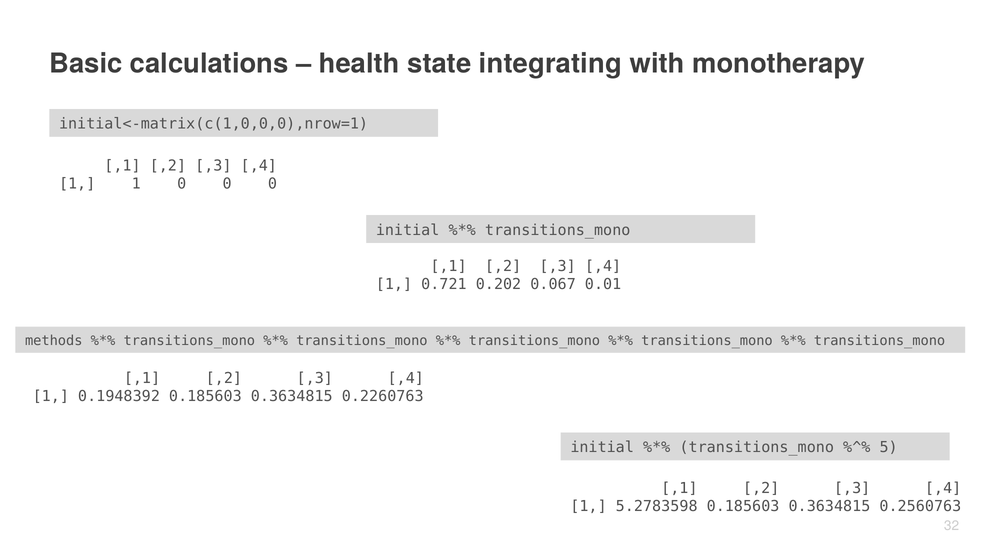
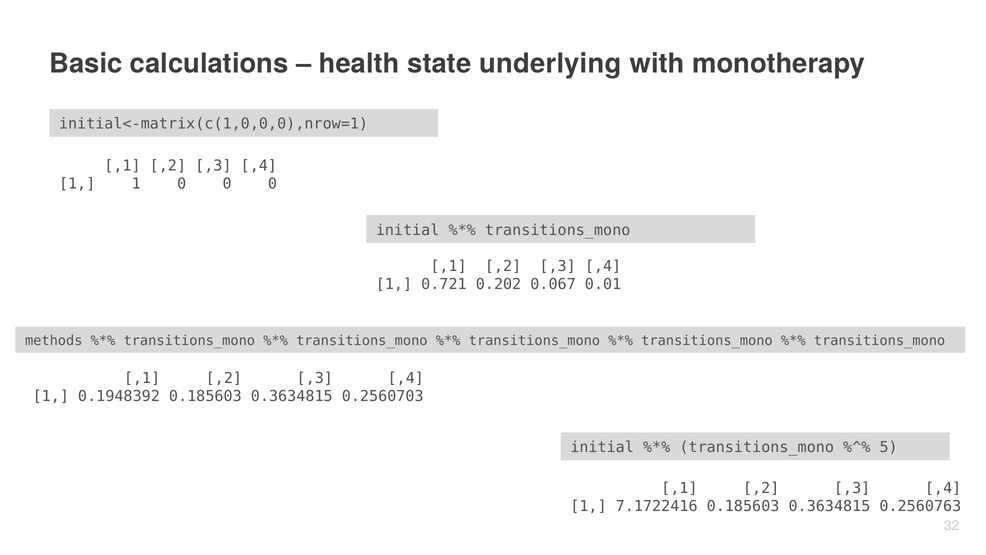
integrating: integrating -> underlying (550, 64)
0.2260763: 0.2260763 -> 0.2560703 (383, 396)
5.2783598: 5.2783598 -> 7.1722416 (657, 506)
